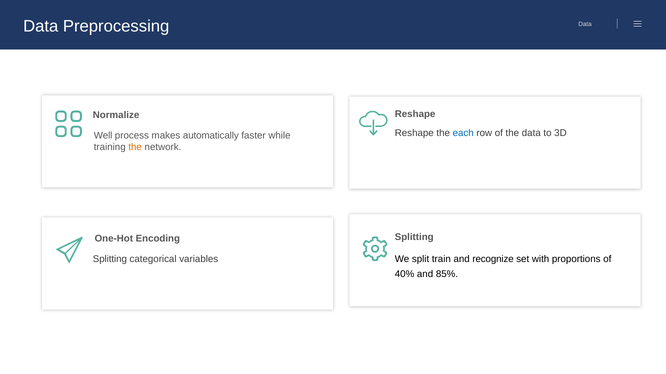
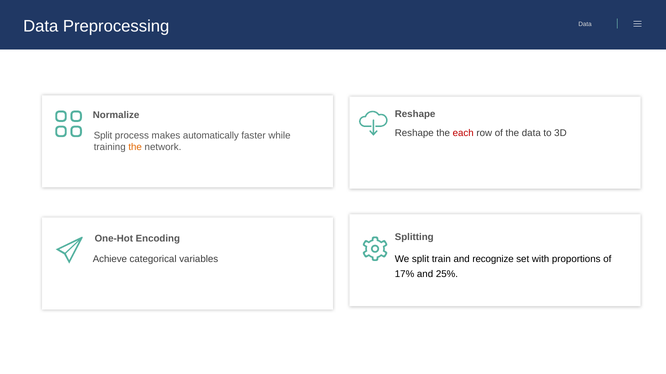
each colour: blue -> red (463, 133)
Well: Well -> Split (103, 136)
Splitting: Splitting -> Achieve (110, 259)
40%: 40% -> 17% (405, 275)
85%: 85% -> 25% (447, 275)
